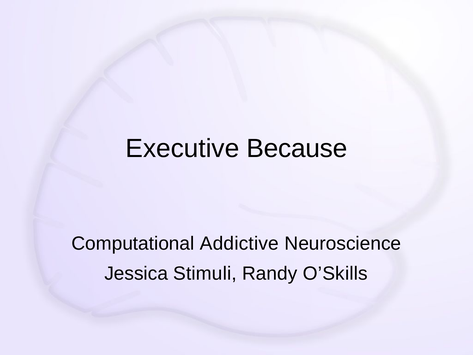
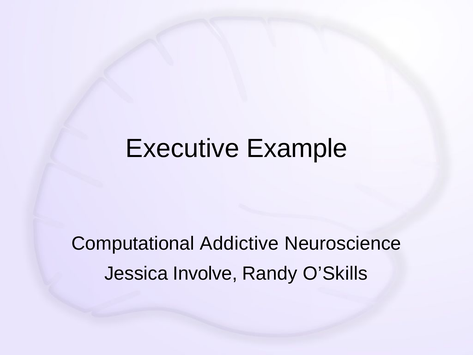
Because: Because -> Example (297, 149)
Stimuli: Stimuli -> Involve (205, 274)
